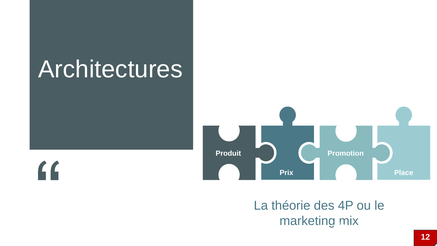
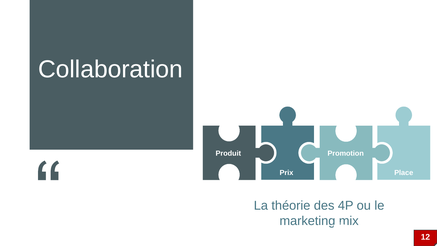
Architectures: Architectures -> Collaboration (110, 69)
